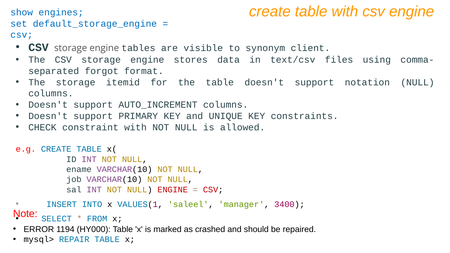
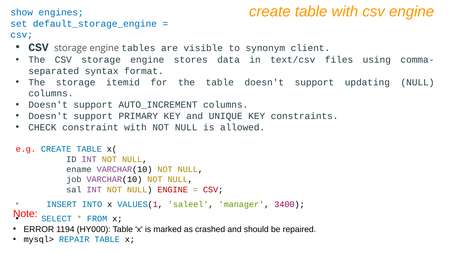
forgot: forgot -> syntax (102, 71)
notation: notation -> updating (367, 82)
